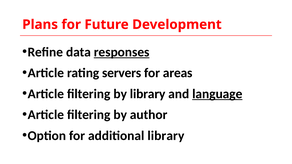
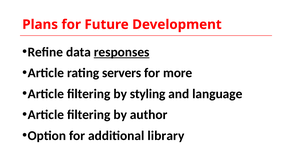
areas: areas -> more (178, 73)
by library: library -> styling (148, 94)
language underline: present -> none (217, 94)
